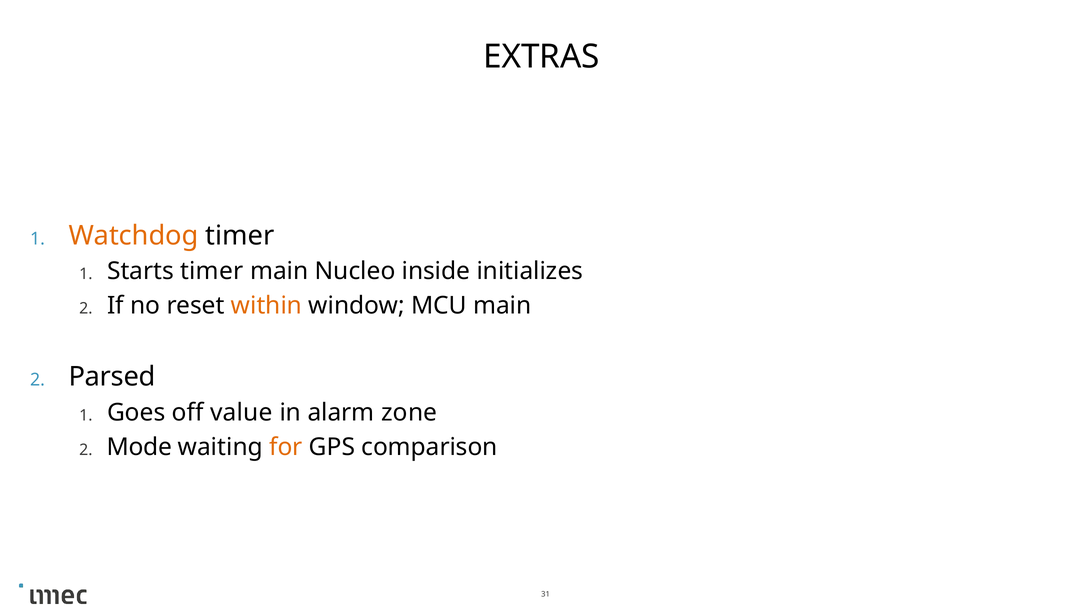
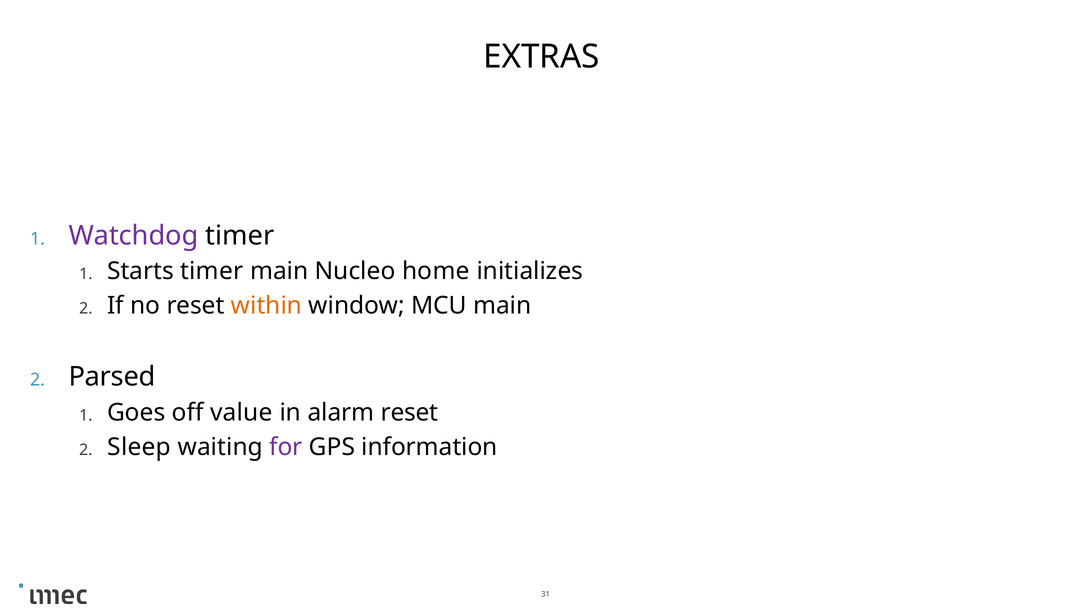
Watchdog colour: orange -> purple (134, 235)
inside: inside -> home (436, 271)
alarm zone: zone -> reset (409, 413)
Mode: Mode -> Sleep (139, 447)
for colour: orange -> purple (286, 447)
comparison: comparison -> information (430, 447)
